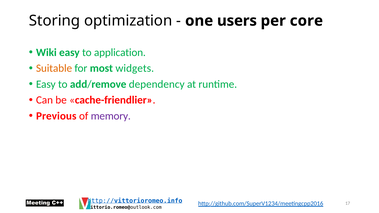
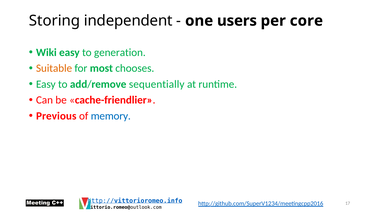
optimization: optimization -> independent (128, 21)
application: application -> generation (120, 52)
widgets: widgets -> chooses (135, 68)
dependency: dependency -> sequentially (157, 84)
memory colour: purple -> blue (111, 116)
